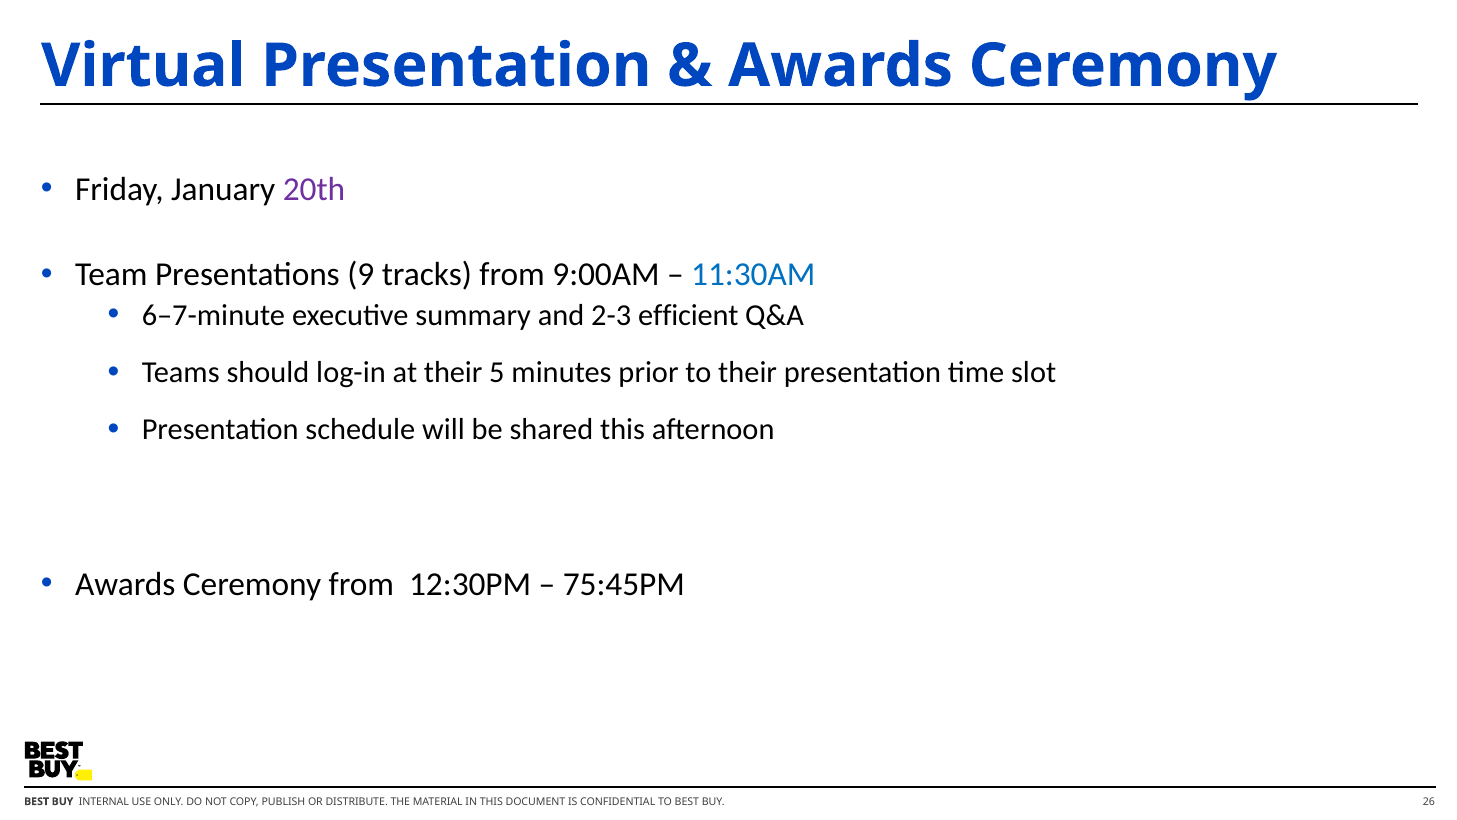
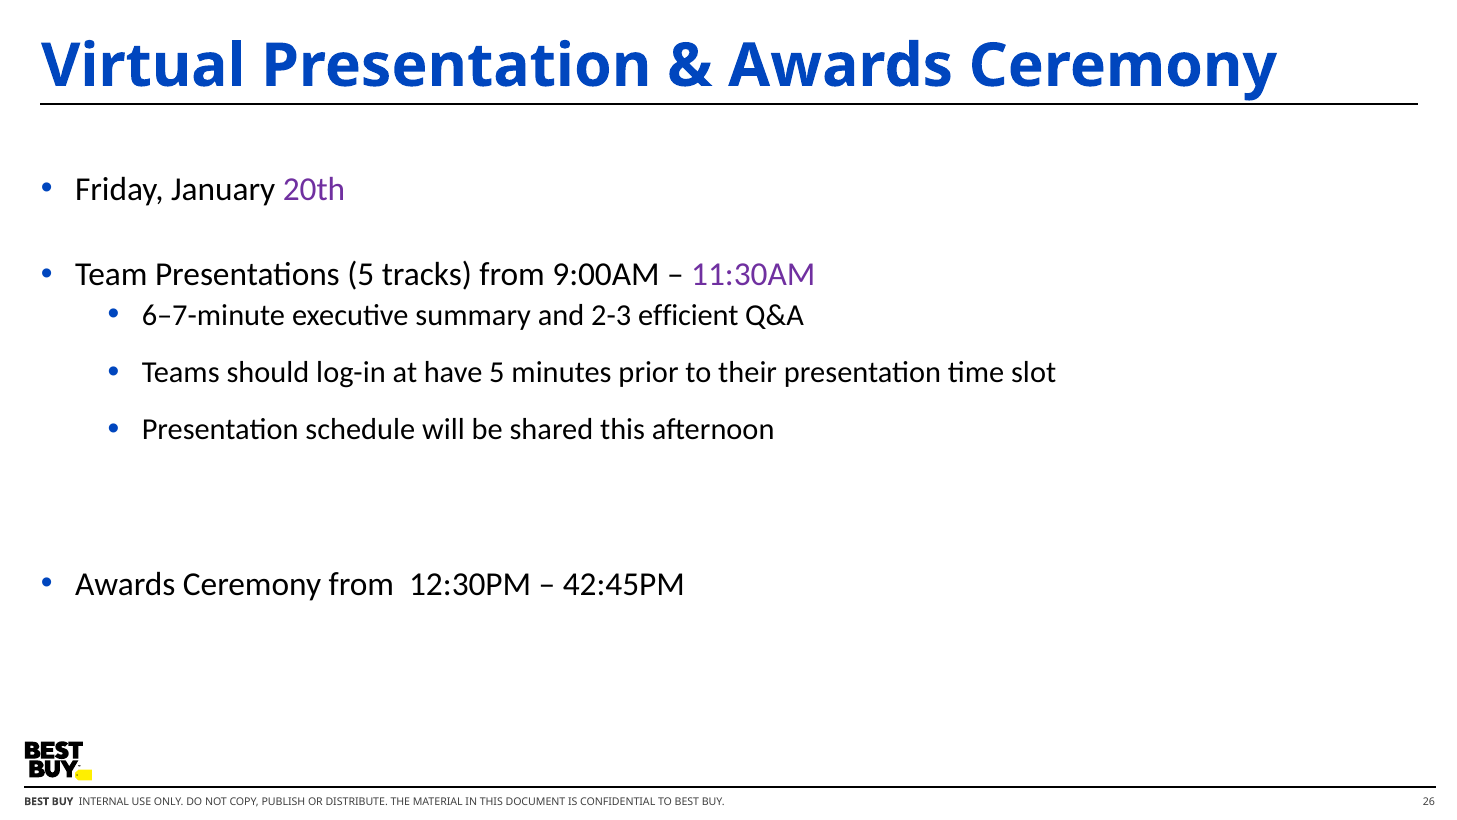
Presentations 9: 9 -> 5 (361, 275)
11:30AM colour: blue -> purple (753, 275)
at their: their -> have (453, 373)
75:45PM: 75:45PM -> 42:45PM (624, 584)
